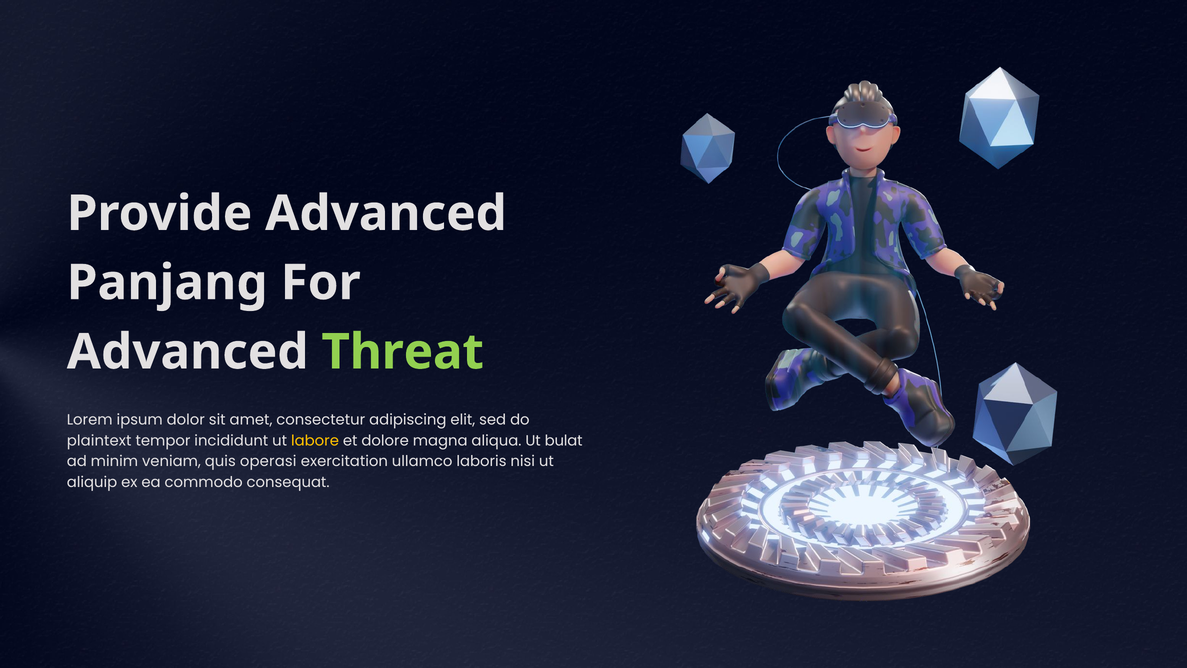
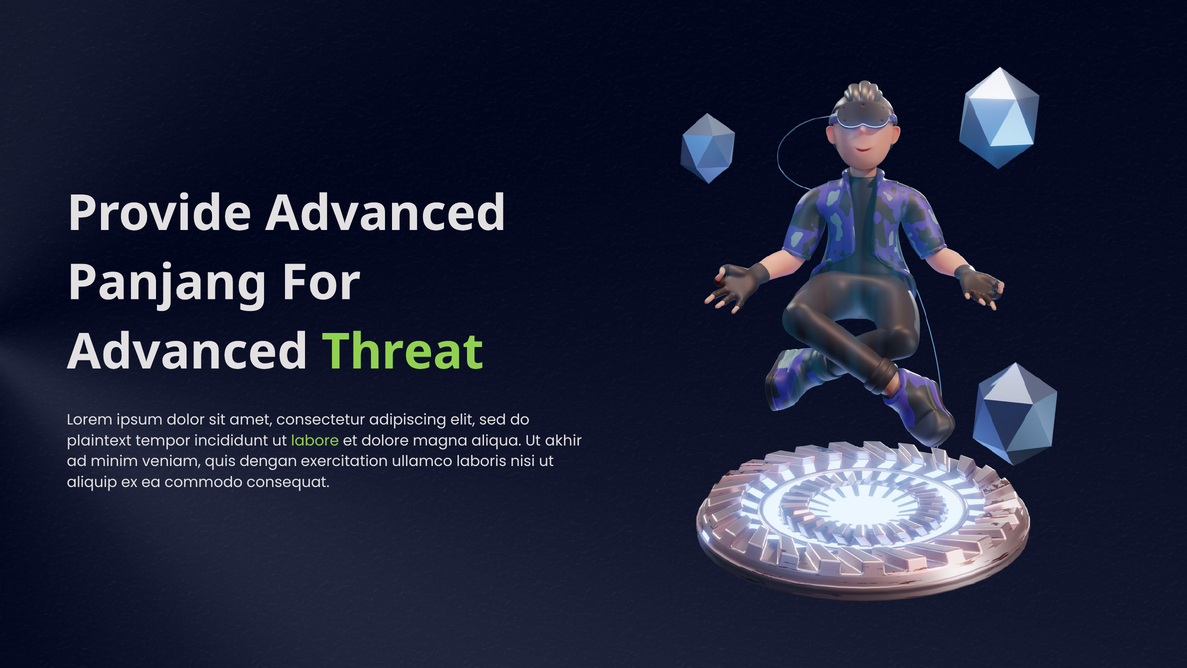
labore colour: yellow -> light green (315, 441)
bulat: bulat -> akhir (563, 441)
operasi: operasi -> dengan (268, 461)
